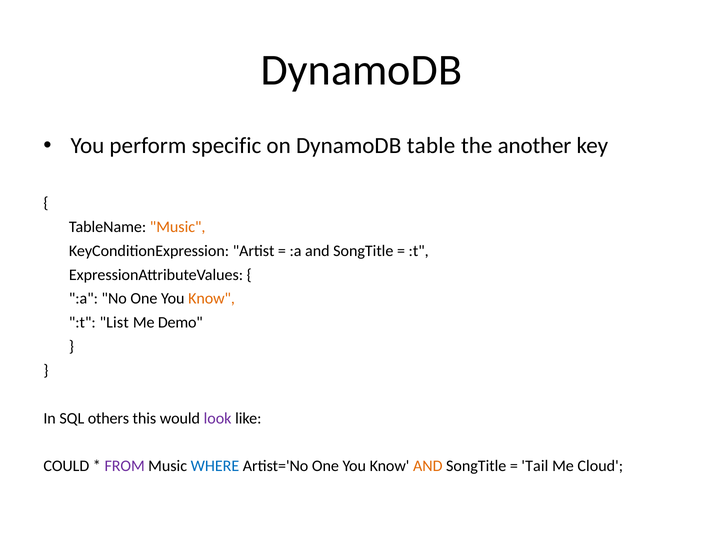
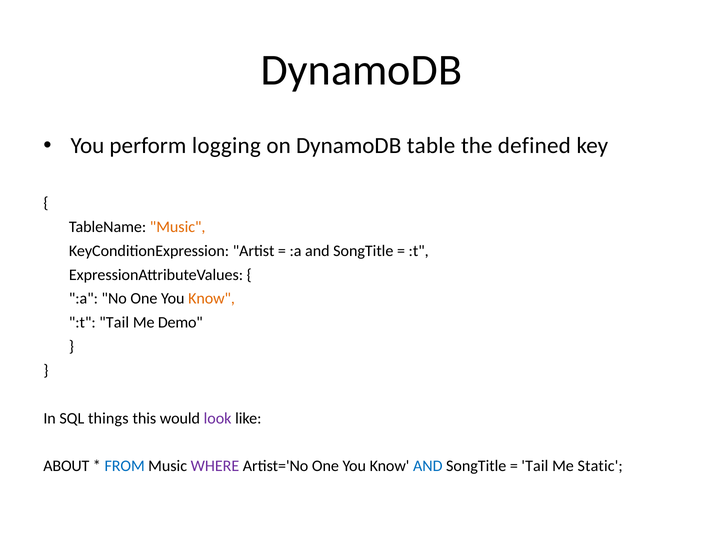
specific: specific -> logging (226, 146)
another: another -> defined (534, 146)
:t List: List -> Tail (114, 322)
others: others -> things (108, 418)
COULD: COULD -> ABOUT (66, 465)
FROM colour: purple -> blue (125, 465)
WHERE colour: blue -> purple (215, 465)
AND colour: orange -> blue (428, 465)
Cloud: Cloud -> Static (600, 465)
